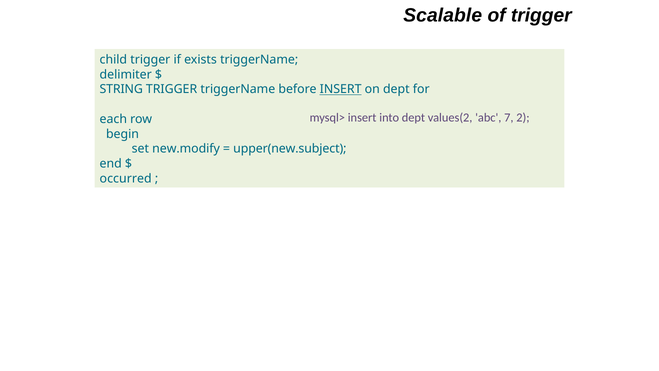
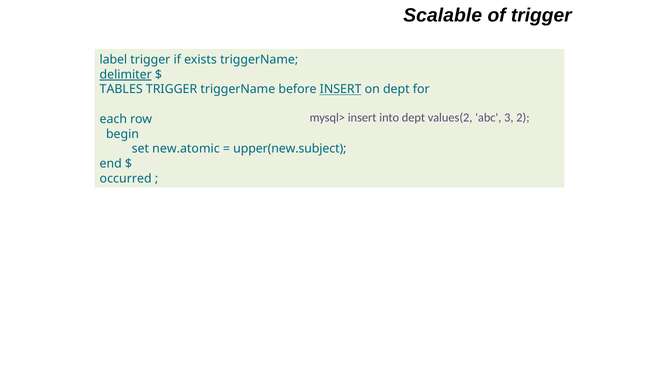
child: child -> label (113, 60)
delimiter underline: none -> present (126, 75)
STRING: STRING -> TABLES (121, 89)
7: 7 -> 3 (509, 118)
new.modify: new.modify -> new.atomic (186, 149)
